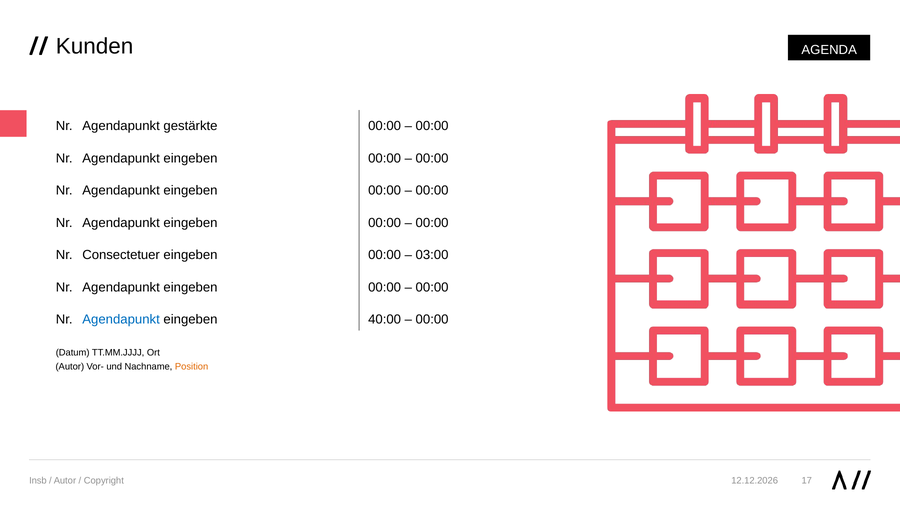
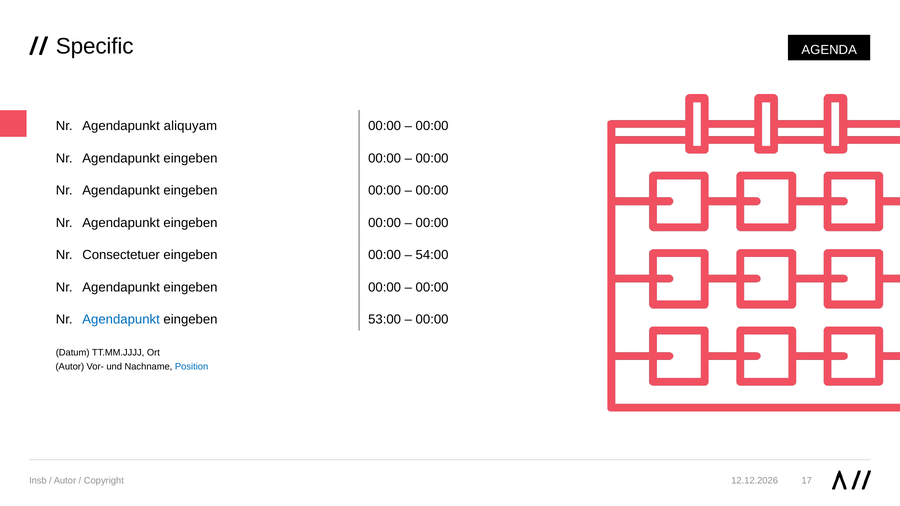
Kunden: Kunden -> Specific (95, 47)
gestärkte: gestärkte -> aliquyam (190, 126)
03:00: 03:00 -> 54:00 (432, 255)
40:00: 40:00 -> 53:00 (385, 320)
Position colour: orange -> blue (192, 367)
